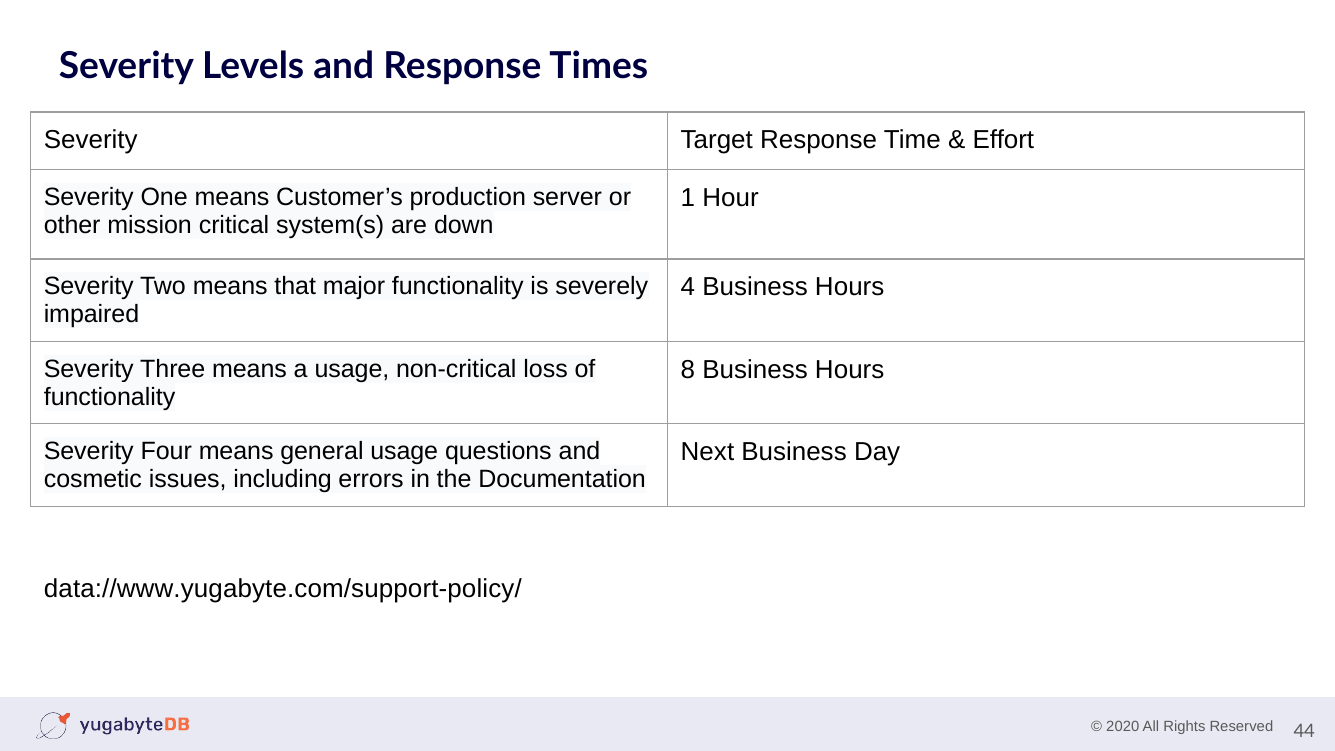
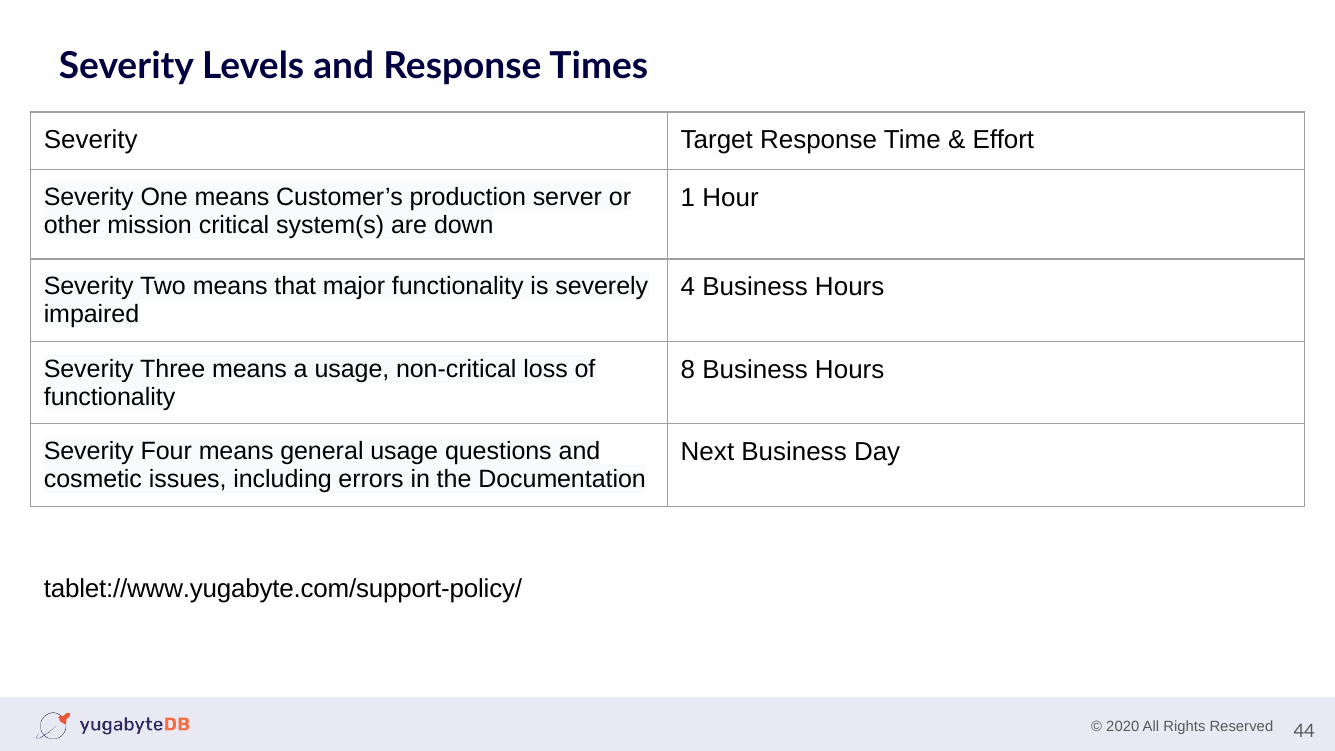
data://www.yugabyte.com/support-policy/: data://www.yugabyte.com/support-policy/ -> tablet://www.yugabyte.com/support-policy/ (283, 589)
